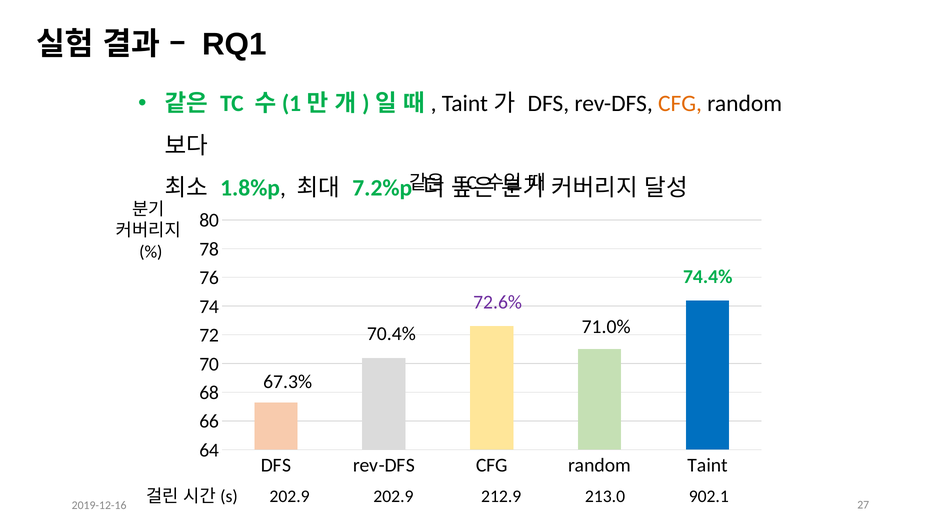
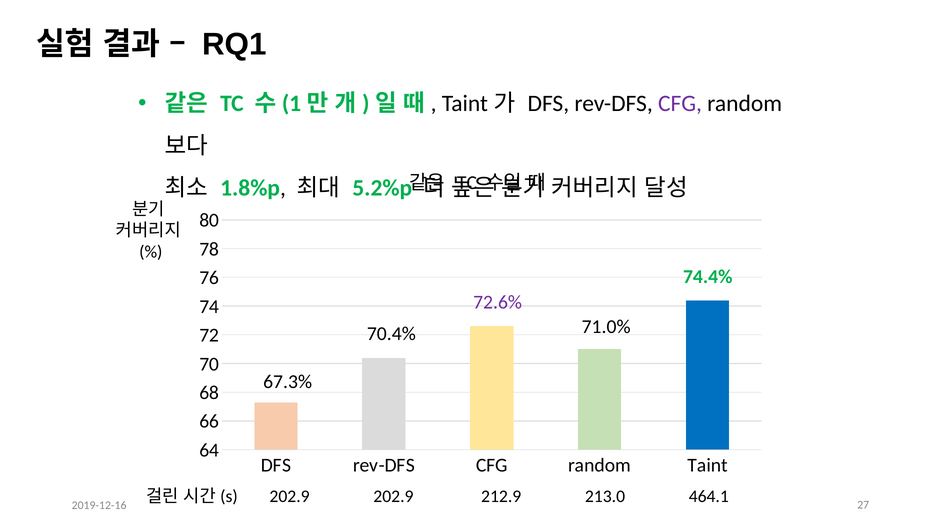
CFG colour: orange -> purple (680, 104)
7.2%p: 7.2%p -> 5.2%p (382, 188)
902.1: 902.1 -> 464.1 (709, 497)
